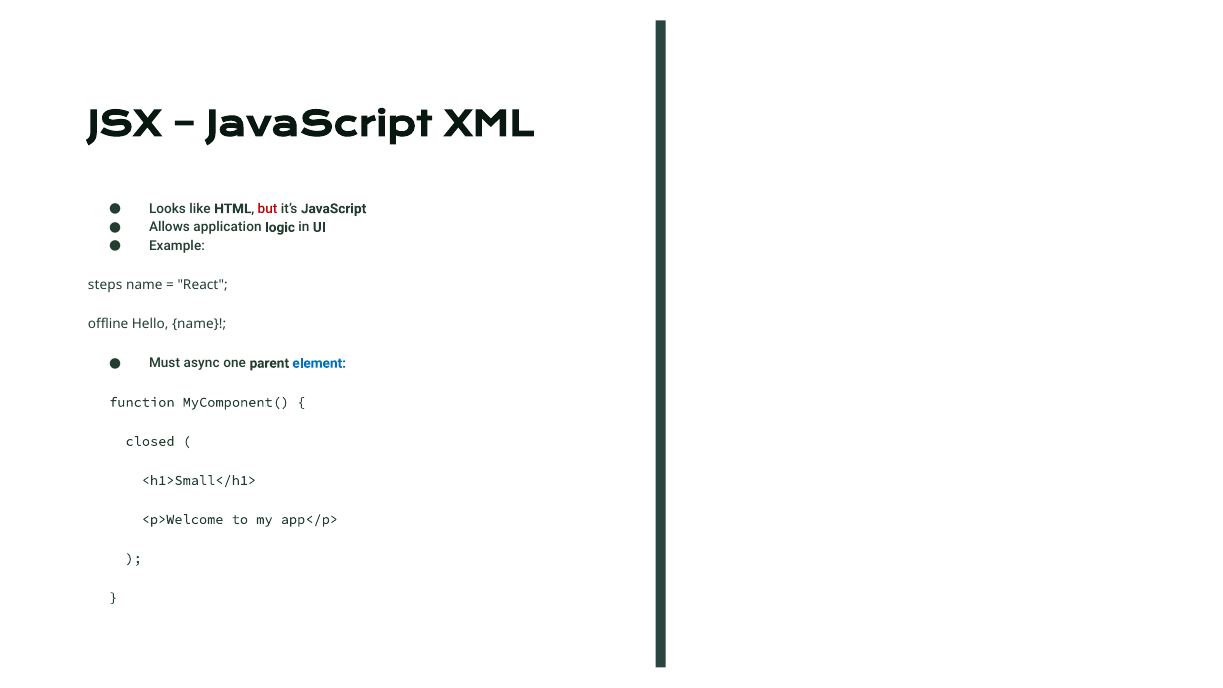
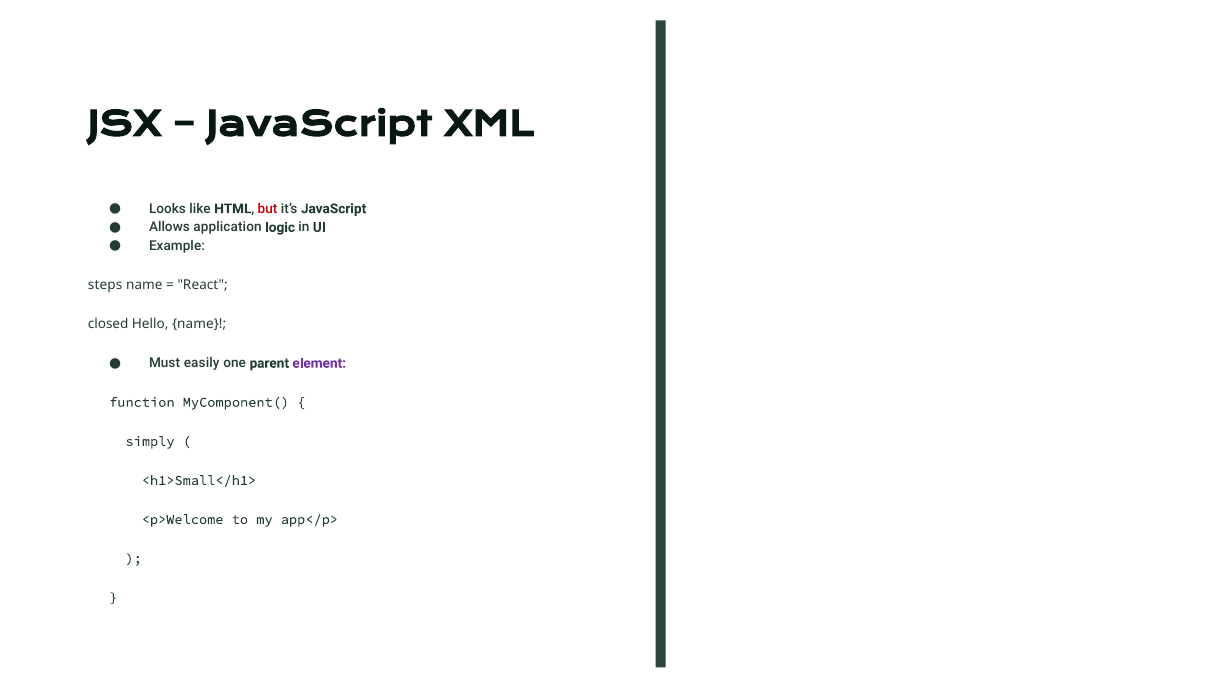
offline: offline -> closed (108, 324)
async: async -> easily (202, 363)
element colour: blue -> purple (319, 363)
closed: closed -> simply (150, 441)
